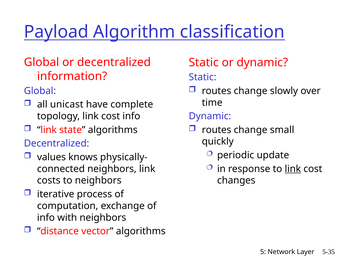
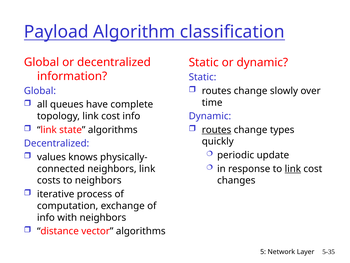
unicast: unicast -> queues (67, 104)
routes underline: none -> present (217, 130)
small: small -> types (282, 130)
